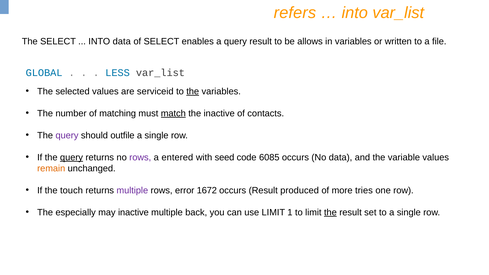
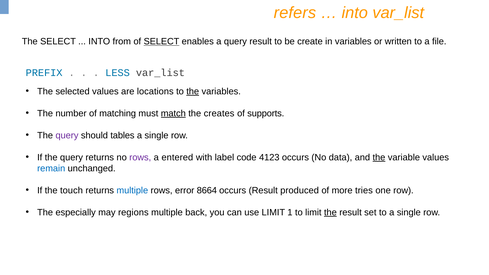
INTO data: data -> from (122, 42)
SELECT underline: none -> present (161, 42)
allows: allows -> create (310, 42)
GLOBAL: GLOBAL -> PREFIX (44, 73)
serviceid: serviceid -> locations (155, 91)
the inactive: inactive -> creates (219, 113)
contacts: contacts -> supports (266, 113)
outfile: outfile -> tables (122, 135)
query underline: present -> none (72, 157)
seed: seed -> label (224, 157)
6085: 6085 -> 4123 (269, 157)
the underline: none -> present (379, 157)
remain colour: orange -> blue (51, 168)
multiple colour: purple -> blue (132, 190)
1672: 1672 -> 8664 (207, 190)
may inactive: inactive -> regions (133, 212)
